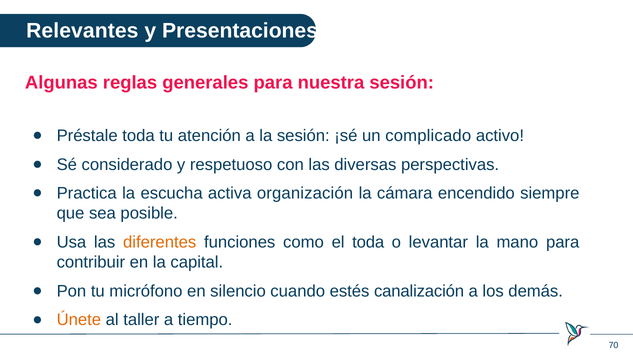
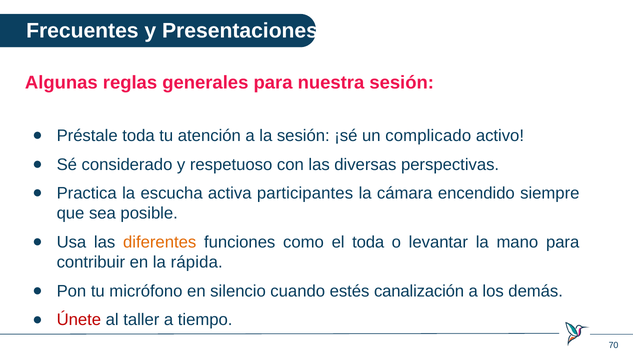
Relevantes: Relevantes -> Frecuentes (82, 31)
organización: organización -> participantes (305, 193)
capital: capital -> rápida (197, 262)
Únete colour: orange -> red (79, 320)
